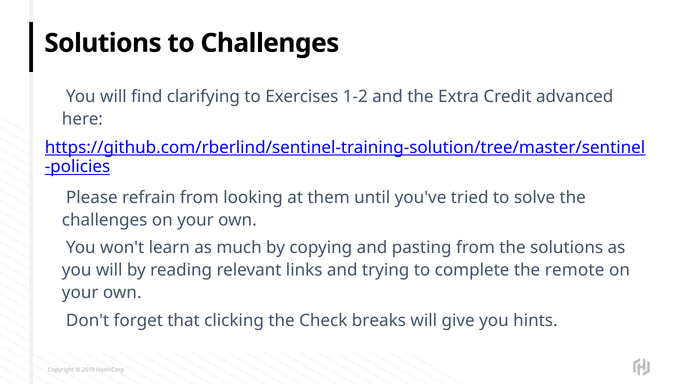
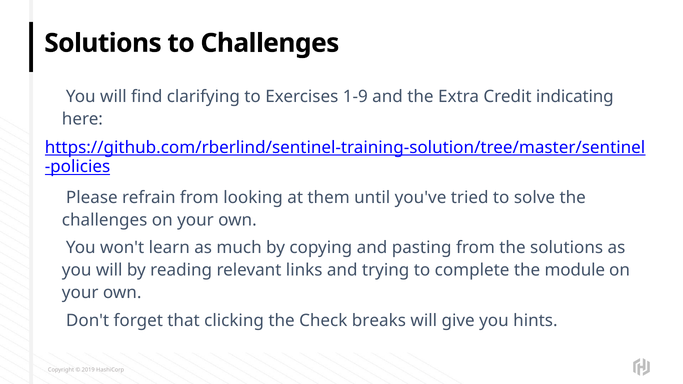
1-2: 1-2 -> 1-9 (355, 97)
advanced: advanced -> indicating (575, 97)
remote: remote -> module (575, 270)
